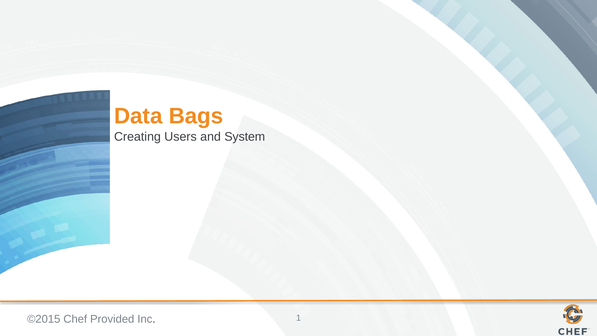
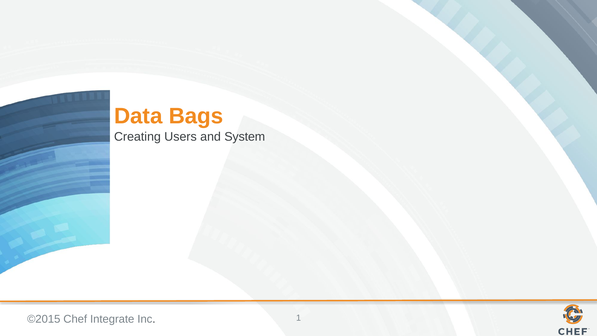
Provided: Provided -> Integrate (112, 319)
